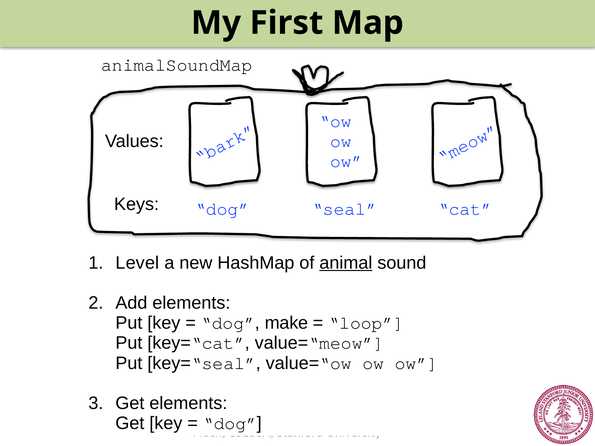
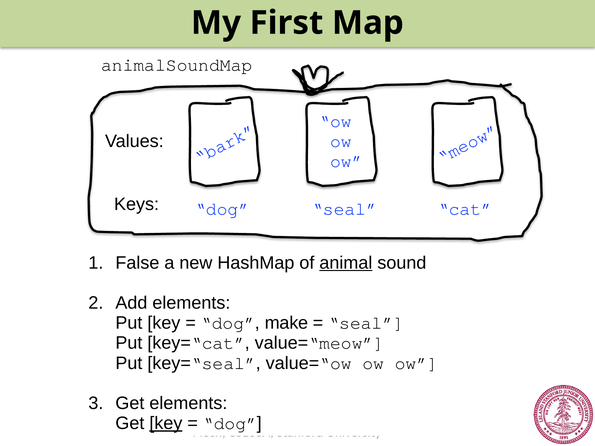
Level: Level -> False (137, 263)
loop: loop -> seal (366, 323)
key underline: none -> present (166, 423)
